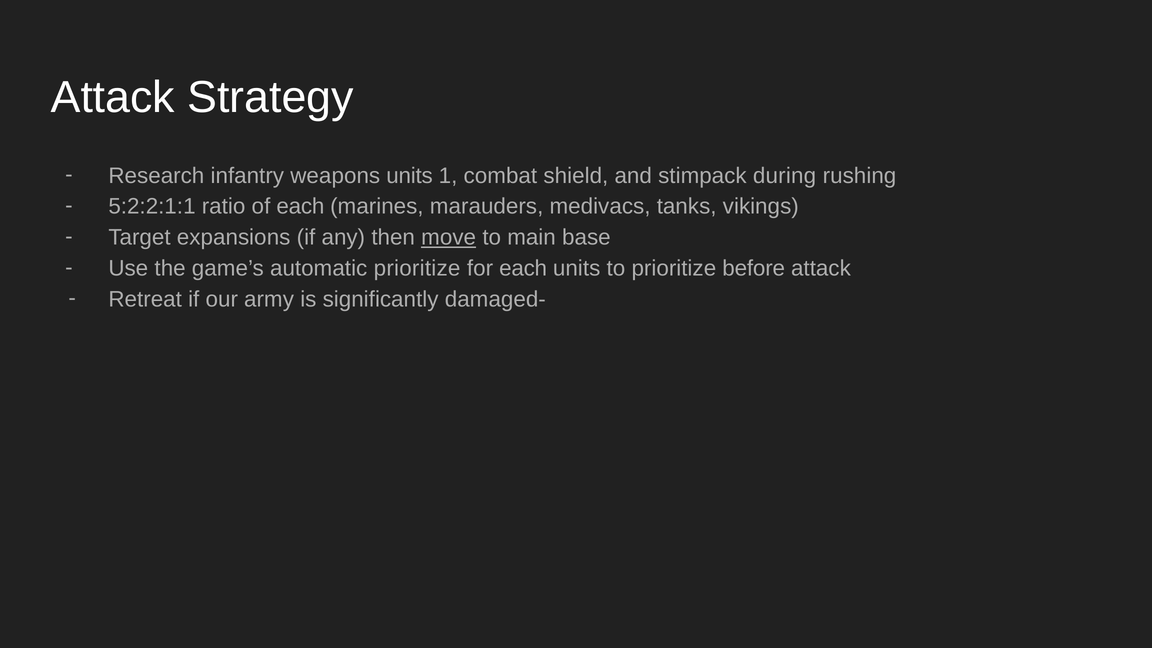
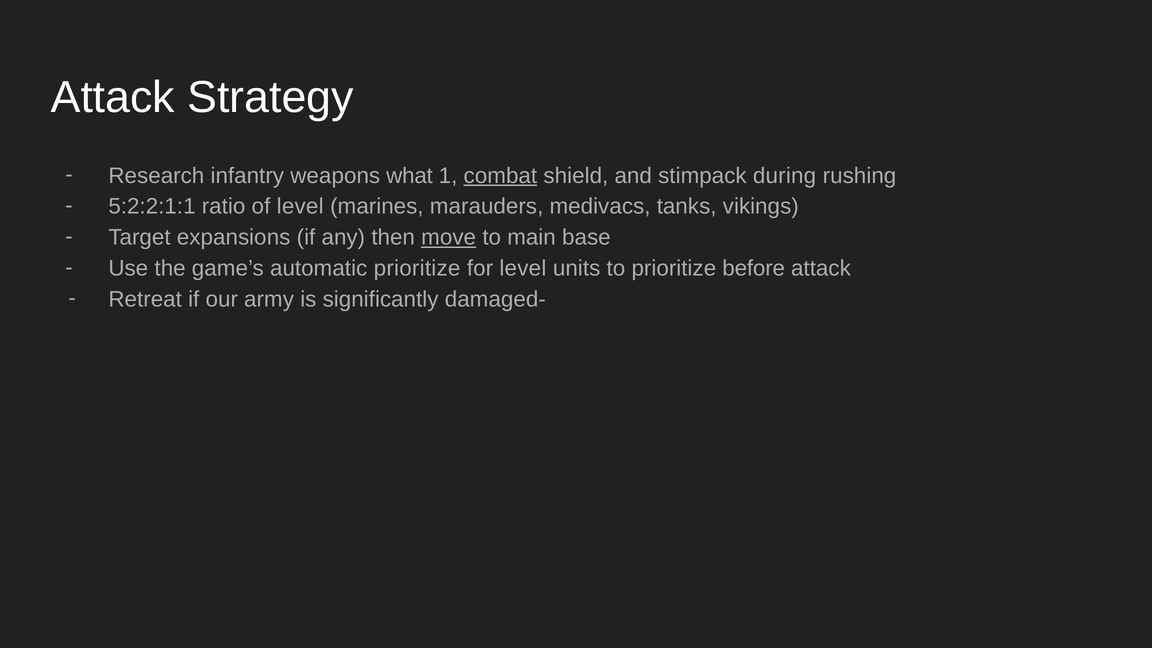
weapons units: units -> what (410, 176)
combat underline: none -> present (500, 176)
of each: each -> level (300, 207)
for each: each -> level (523, 268)
